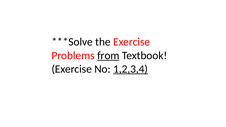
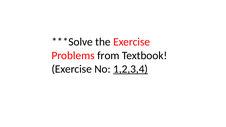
from underline: present -> none (108, 56)
